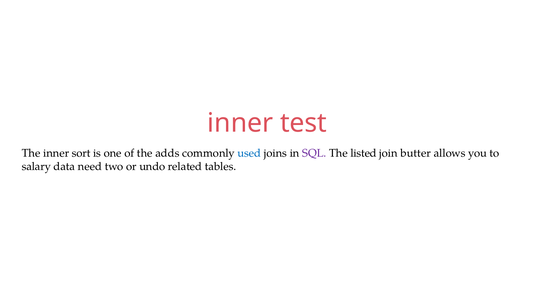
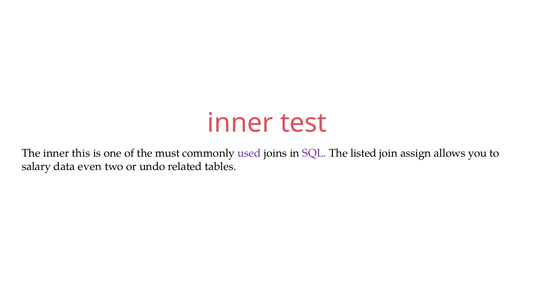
sort: sort -> this (81, 153)
adds: adds -> must (167, 153)
used colour: blue -> purple (249, 153)
butter: butter -> assign (416, 153)
need: need -> even (90, 167)
